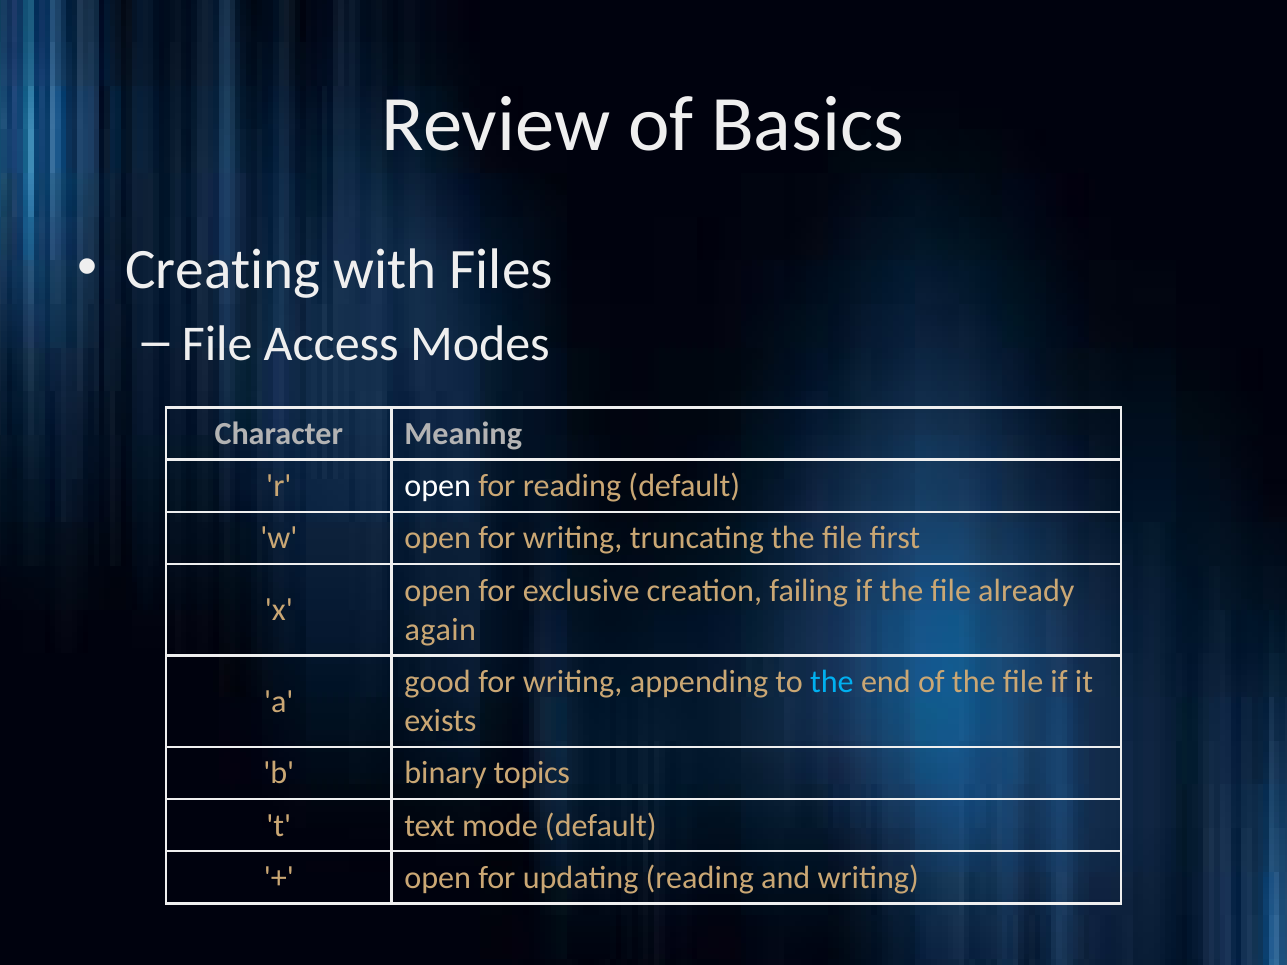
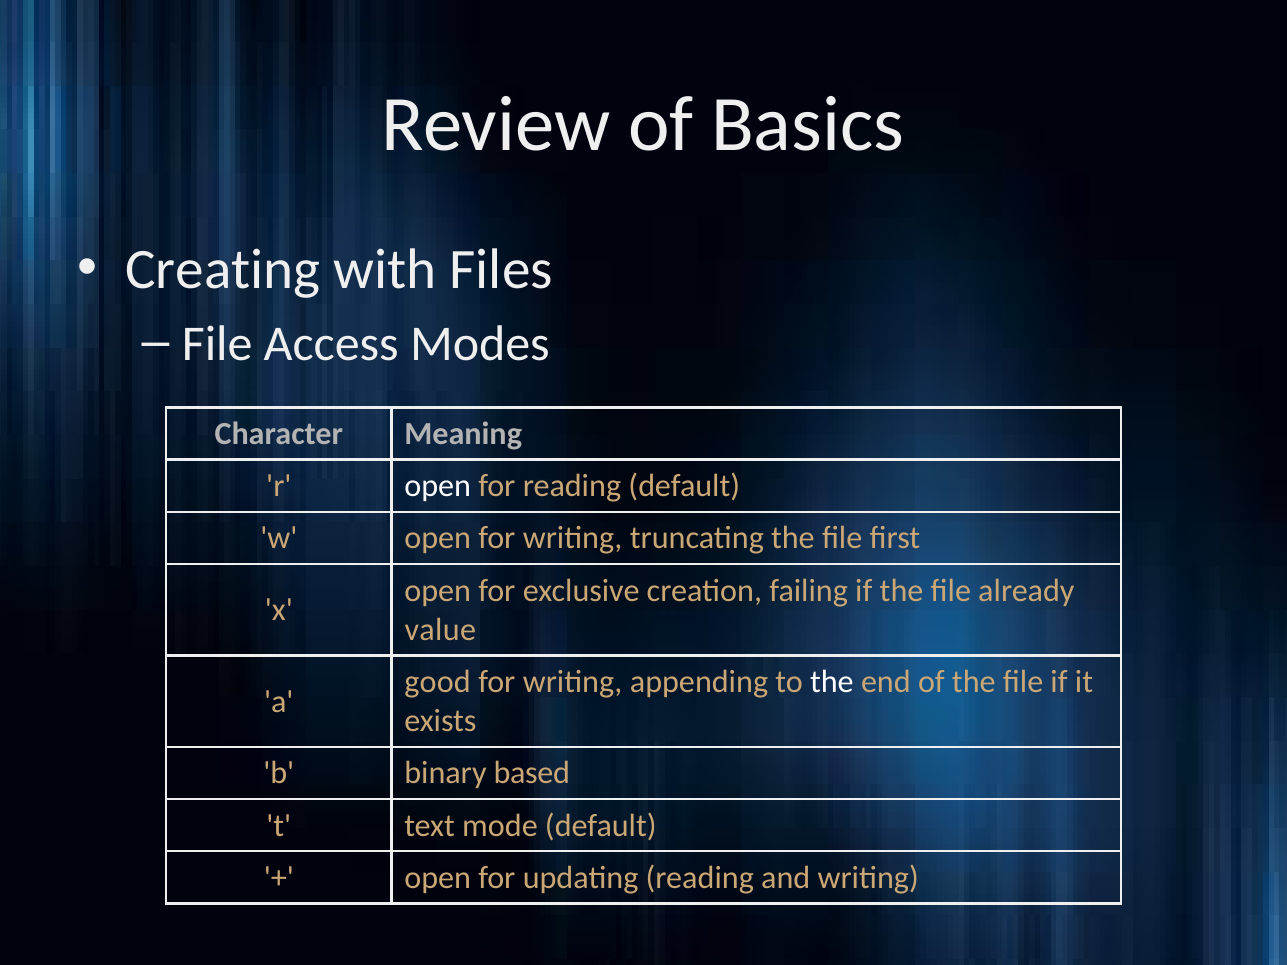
again: again -> value (440, 630)
the colour: light blue -> white (832, 682)
topics: topics -> based (532, 773)
